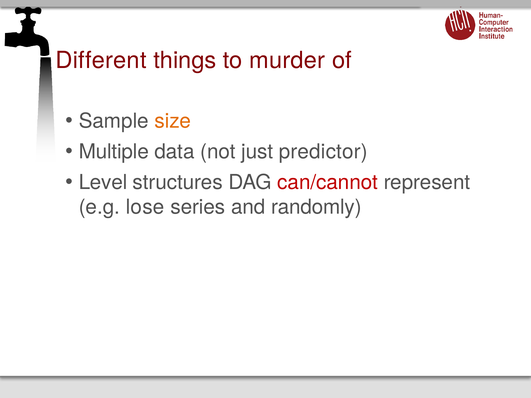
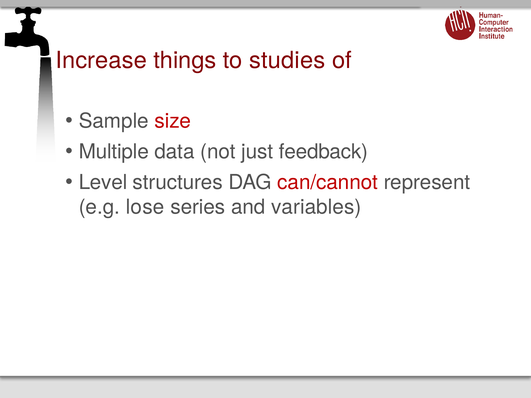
Different: Different -> Increase (101, 60)
murder: murder -> studies (287, 60)
size colour: orange -> red (173, 121)
predictor: predictor -> feedback (324, 152)
randomly: randomly -> variables (316, 207)
